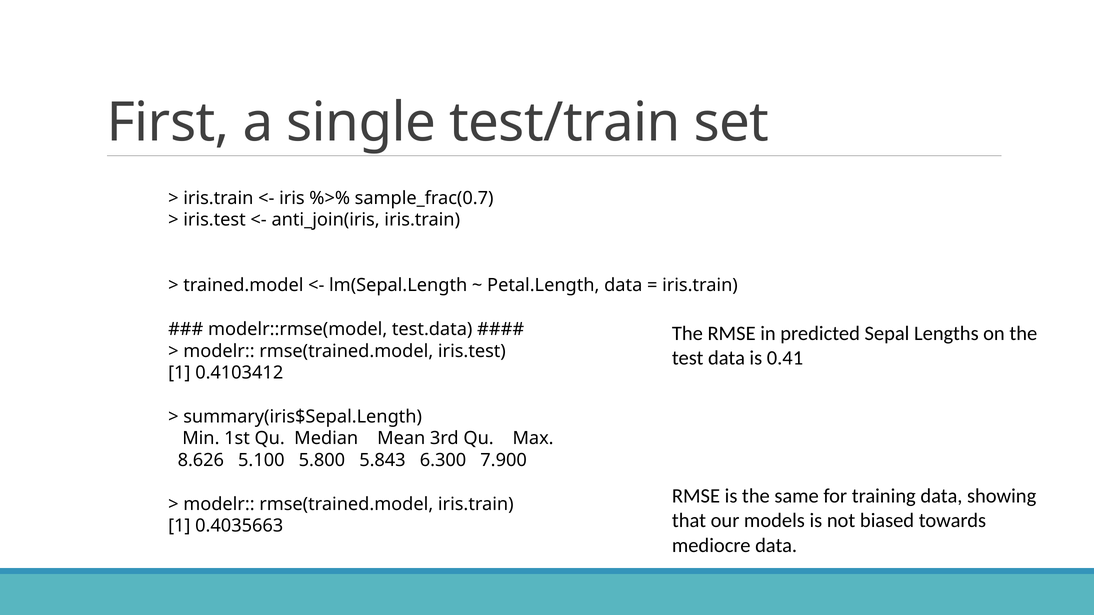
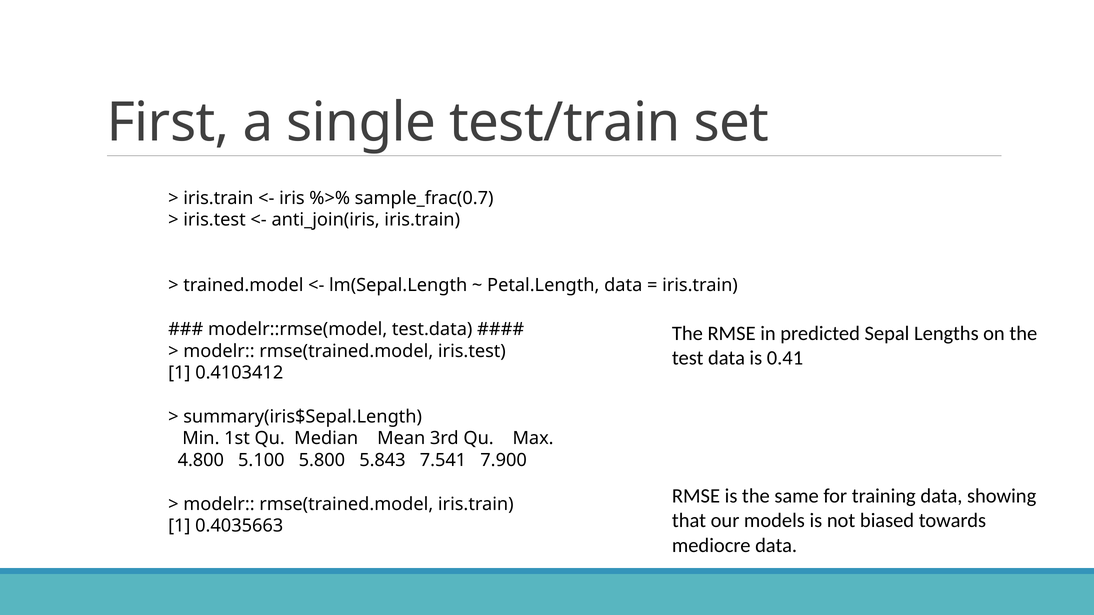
8.626: 8.626 -> 4.800 (201, 461)
6.300: 6.300 -> 7.541 (443, 461)
